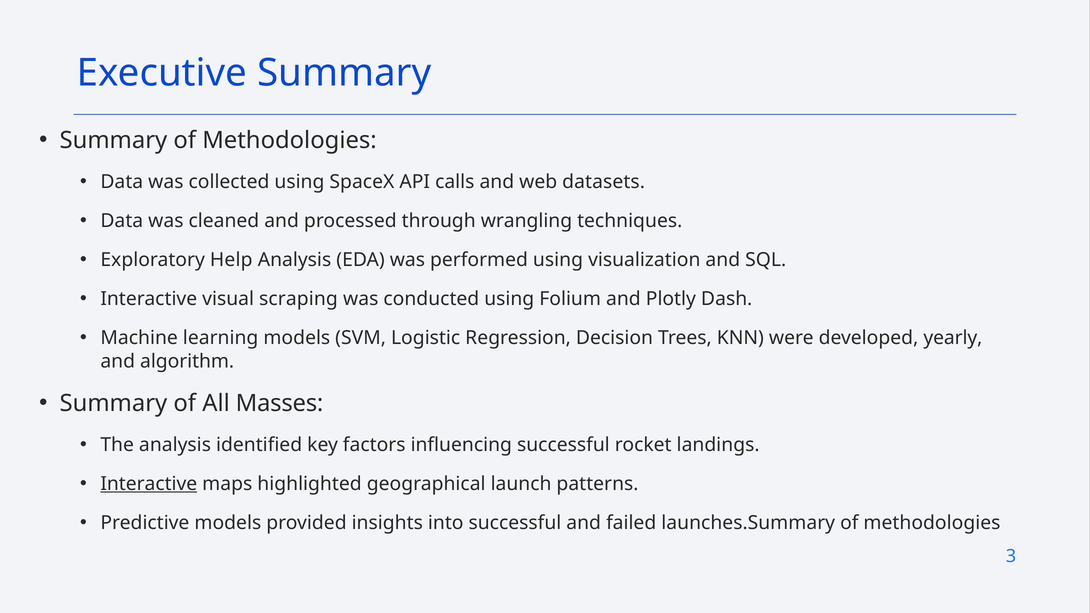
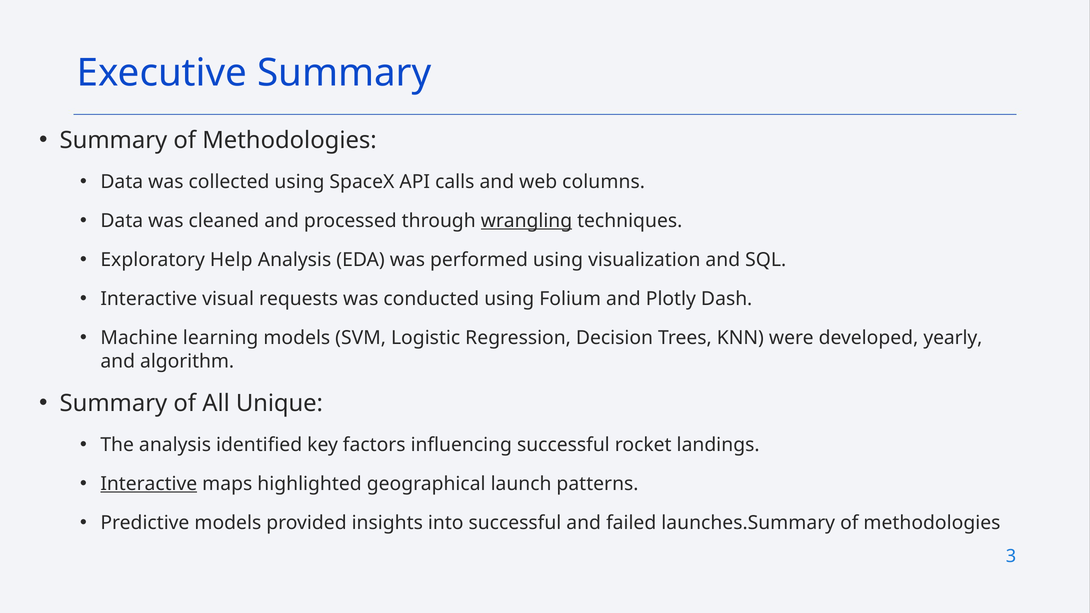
datasets: datasets -> columns (604, 182)
wrangling underline: none -> present (526, 221)
scraping: scraping -> requests (299, 299)
Masses: Masses -> Unique (279, 403)
